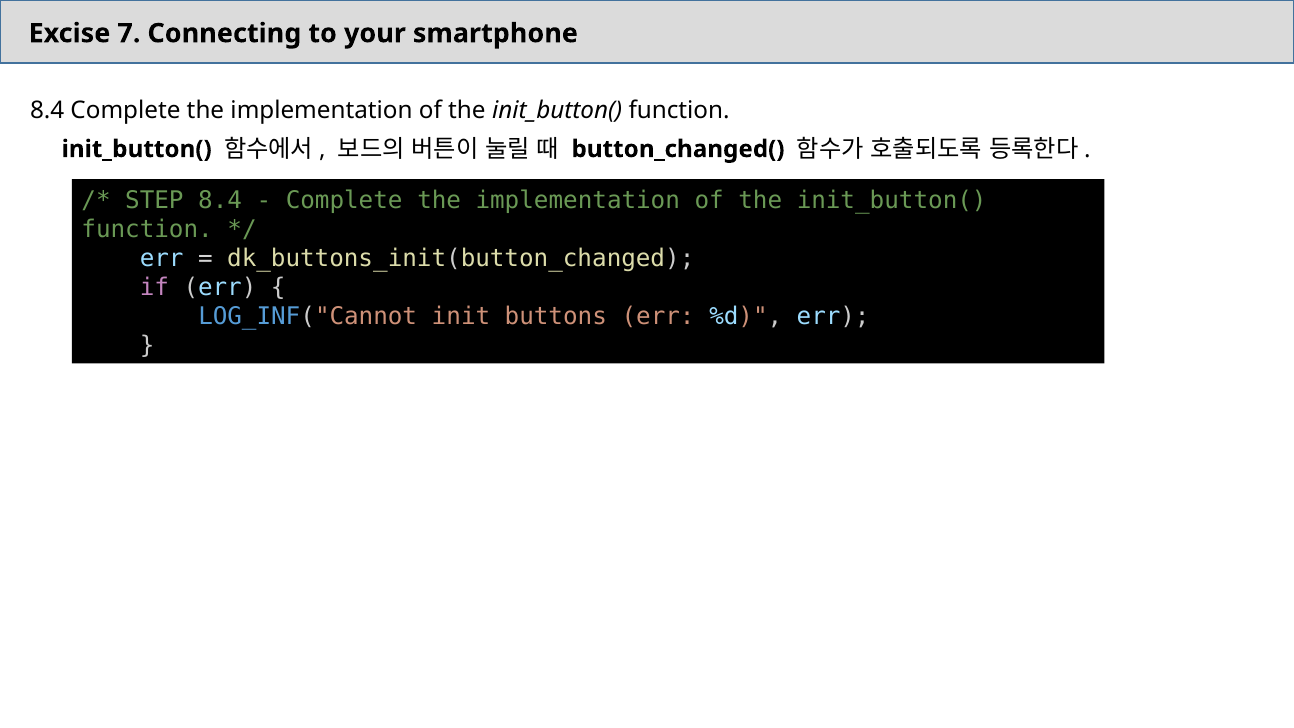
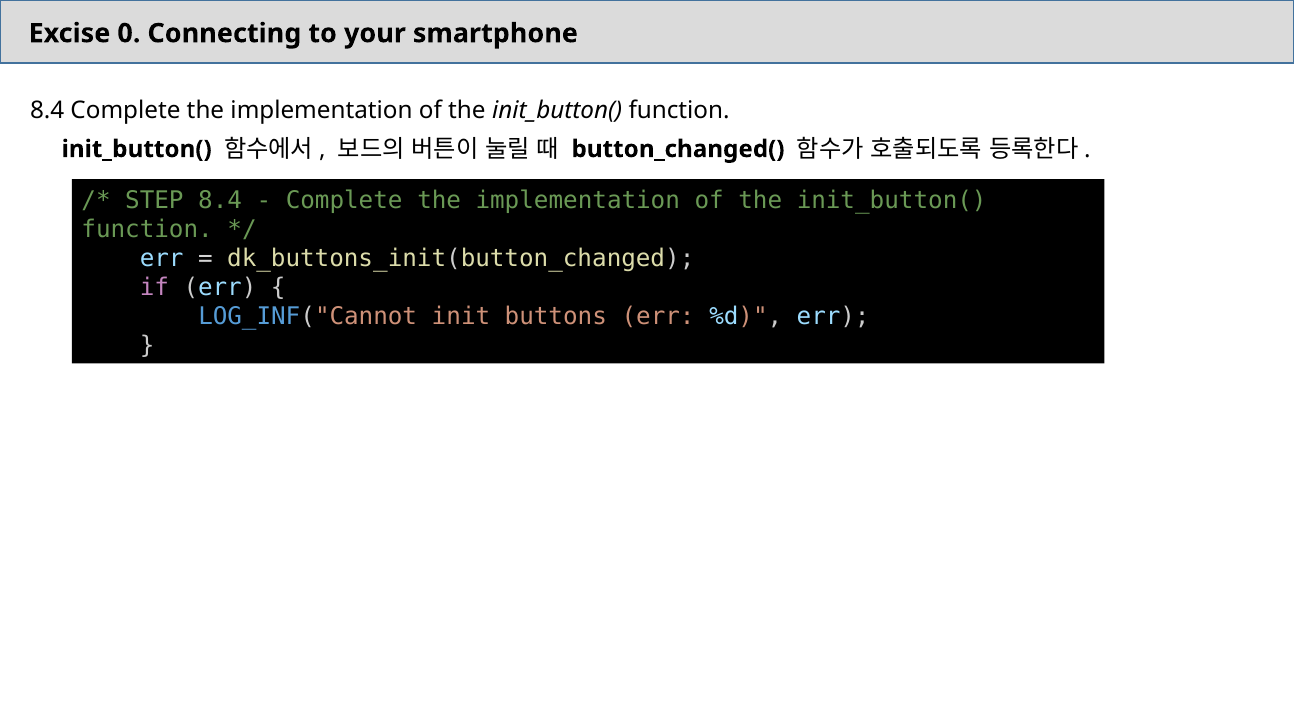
7: 7 -> 0 (129, 33)
